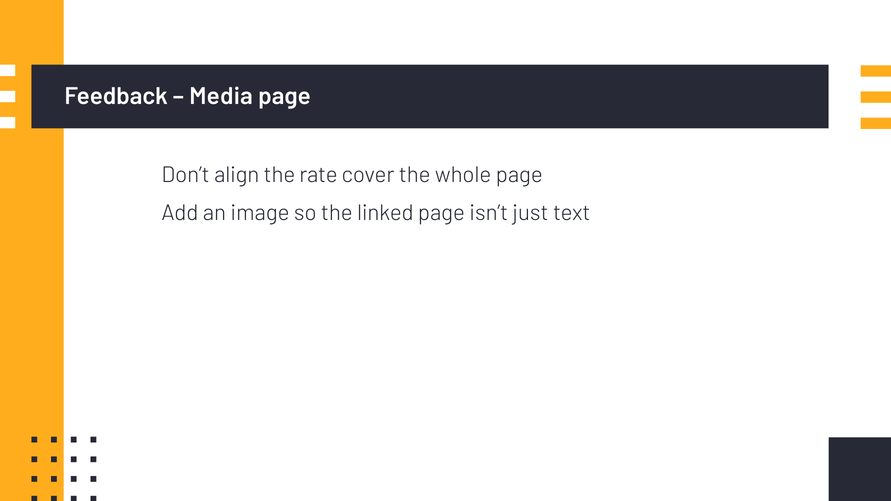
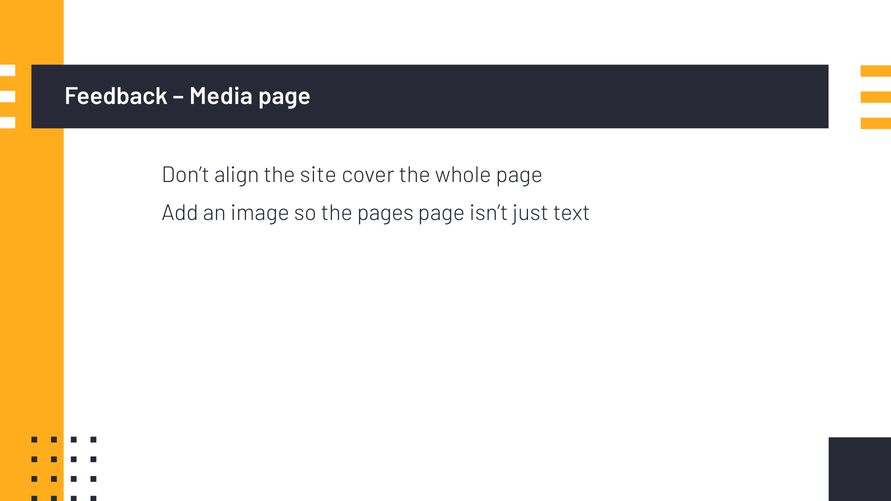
rate: rate -> site (318, 175)
linked: linked -> pages (385, 213)
